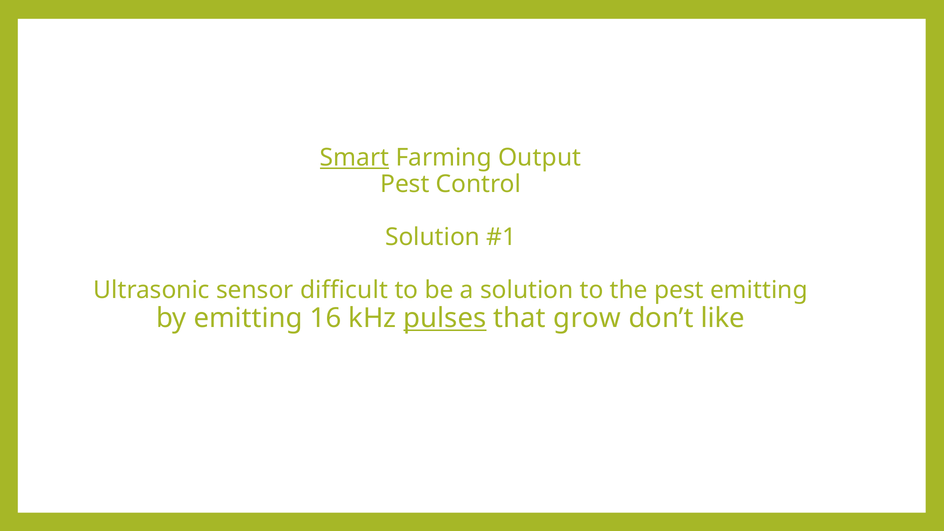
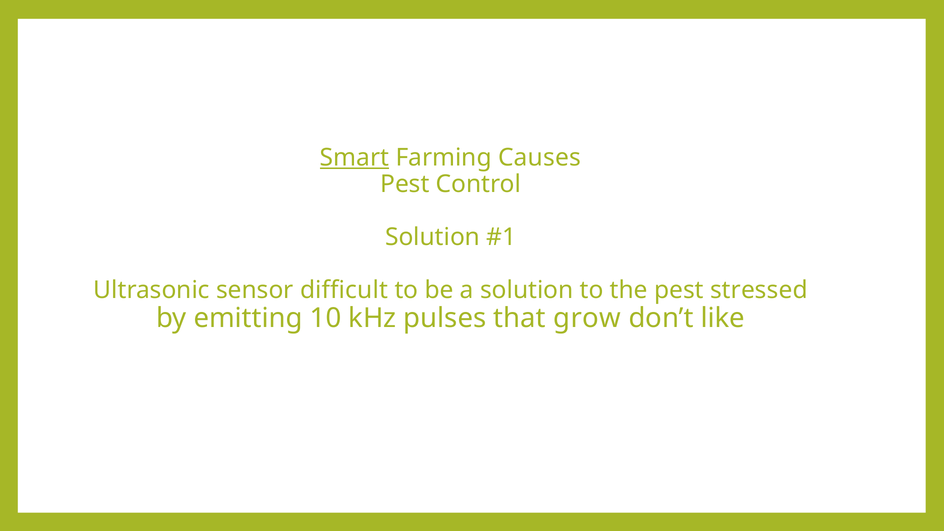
Output: Output -> Causes (540, 158)
pest emitting: emitting -> stressed (759, 290)
16: 16 -> 10 (326, 318)
pulses underline: present -> none (445, 318)
